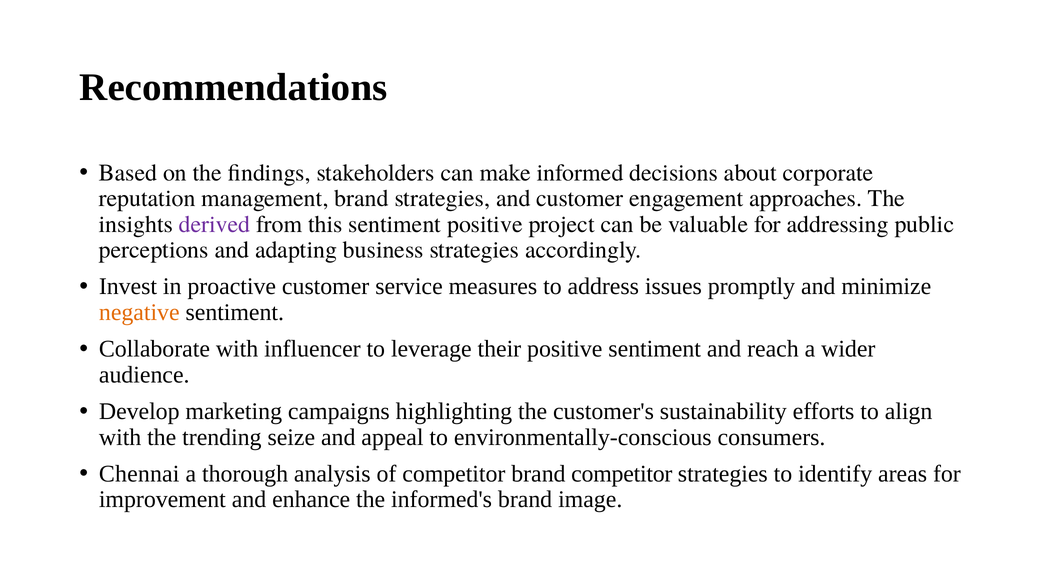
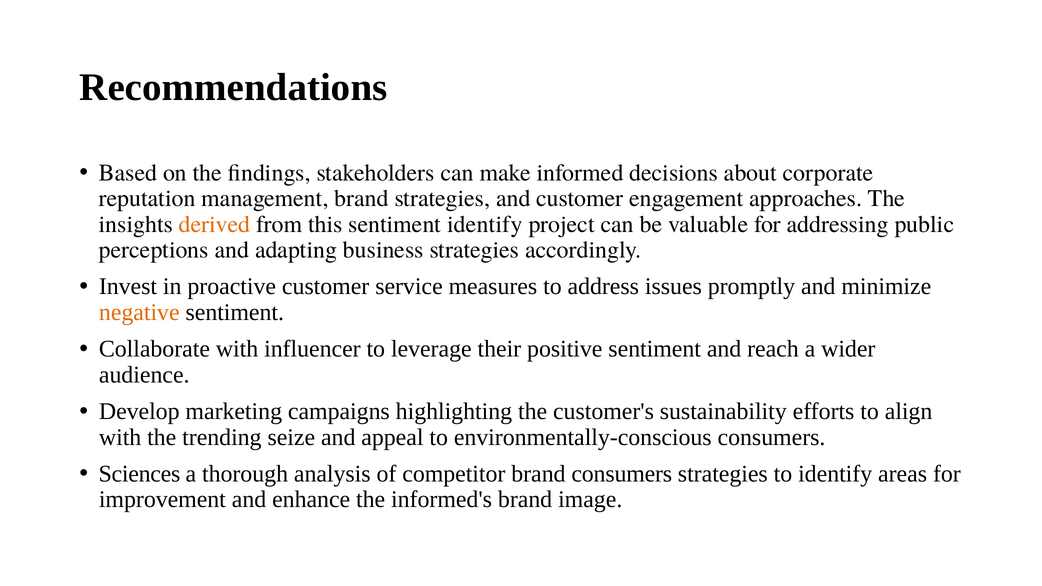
derived colour: purple -> orange (215, 224)
sentiment positive: positive -> identify (485, 224)
Chennai: Chennai -> Sciences (139, 474)
brand competitor: competitor -> consumers (622, 474)
